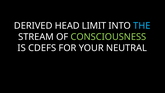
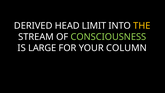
THE colour: light blue -> yellow (142, 26)
CDEFS: CDEFS -> LARGE (42, 48)
NEUTRAL: NEUTRAL -> COLUMN (126, 48)
